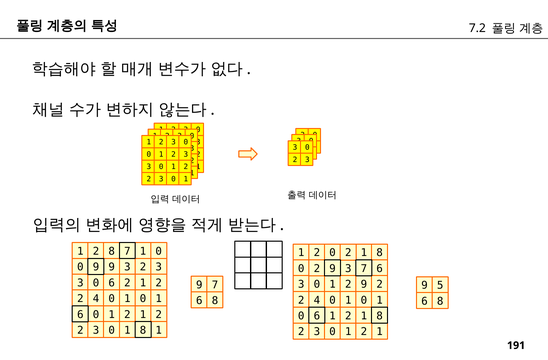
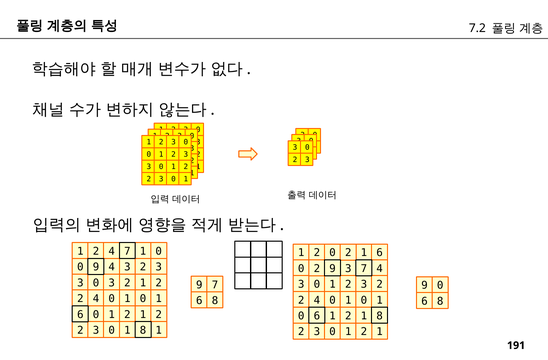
1 2 8: 8 -> 4 (112, 251)
1 8: 8 -> 6 (380, 253)
0 9: 9 -> 4 (112, 267)
3 6: 6 -> 4 (380, 269)
3 0 6: 6 -> 3 (112, 283)
9: 9 -> 3 (364, 284)
9 5: 5 -> 0 (440, 285)
